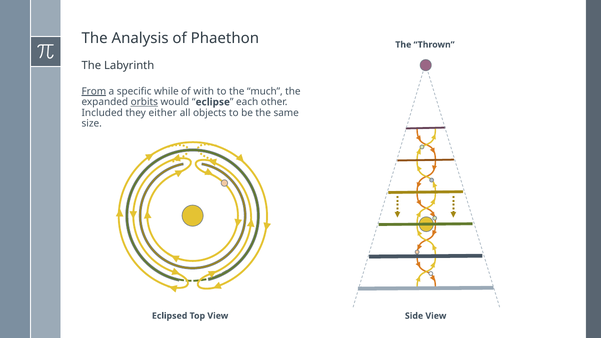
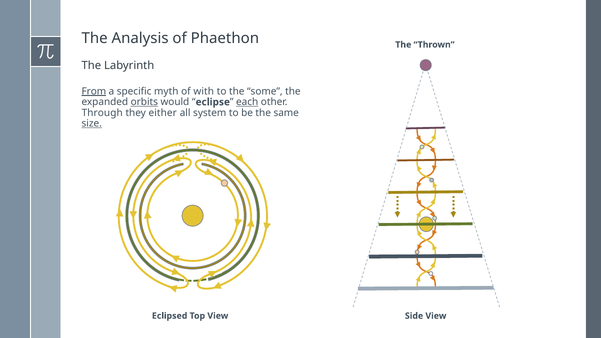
while: while -> myth (166, 91)
much: much -> some (265, 91)
each underline: none -> present (247, 102)
Included: Included -> Through (102, 113)
objects: objects -> system (210, 113)
size underline: none -> present (92, 124)
